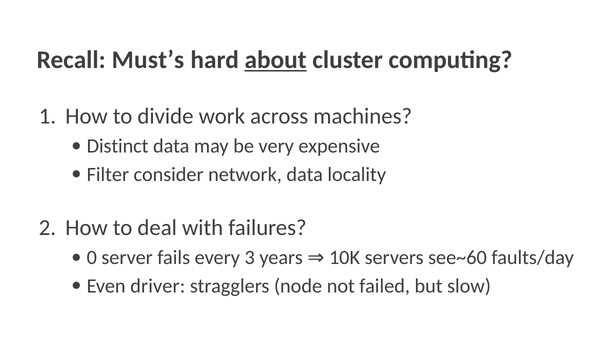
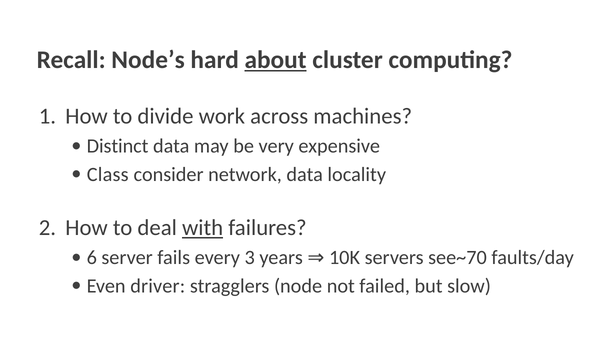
Must’s: Must’s -> Node’s (148, 60)
Filter: Filter -> Class (108, 174)
with underline: none -> present (203, 228)
0: 0 -> 6 (92, 258)
see~60: see~60 -> see~70 (457, 258)
